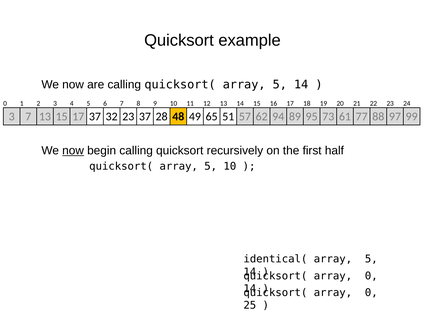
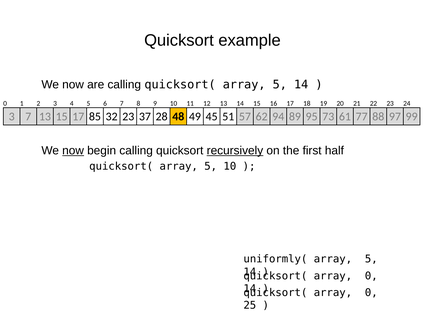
17 37: 37 -> 85 (95, 116)
65: 65 -> 45 (212, 116)
recursively underline: none -> present (235, 151)
identical(: identical( -> uniformly( (275, 259)
